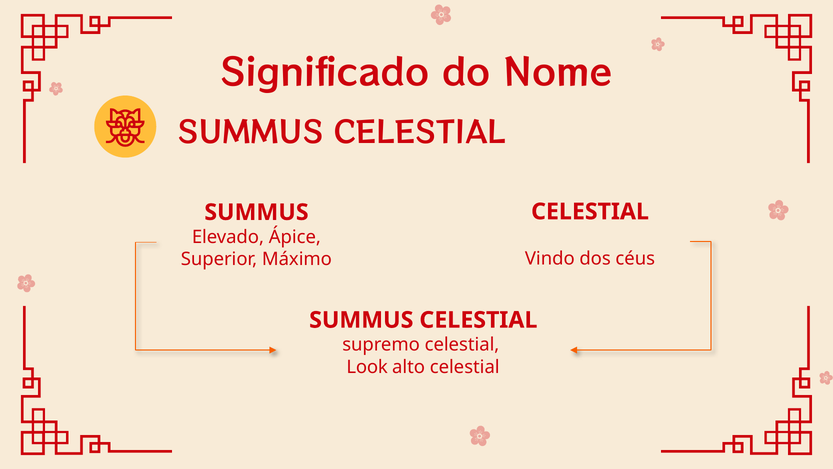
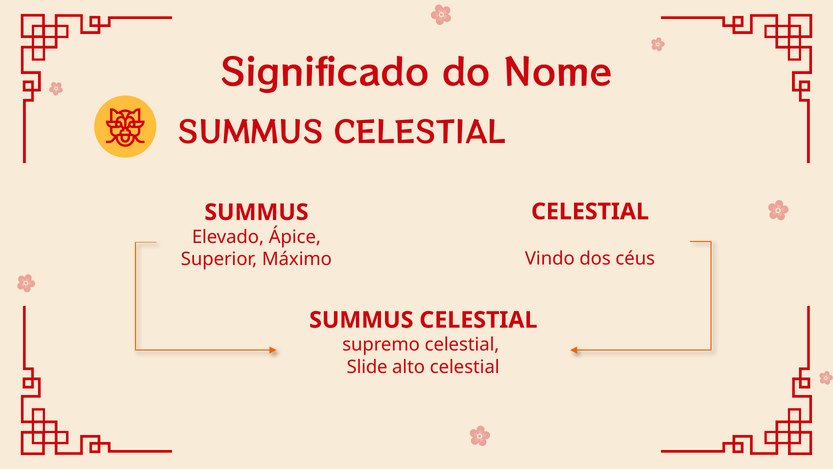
Look: Look -> Slide (367, 367)
